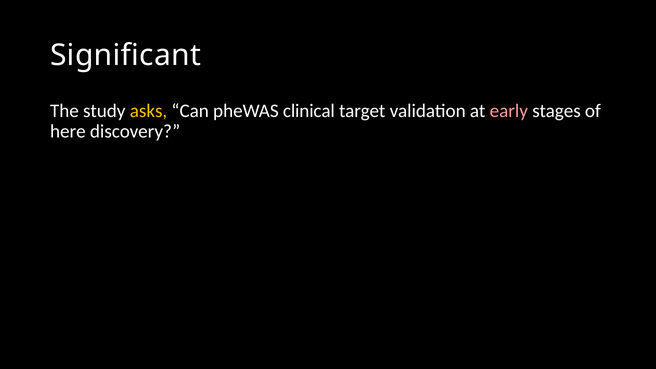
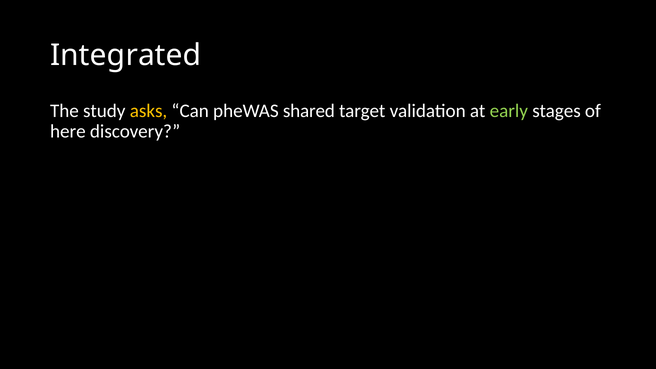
Significant: Significant -> Integrated (126, 55)
clinical: clinical -> shared (309, 111)
early colour: pink -> light green (509, 111)
